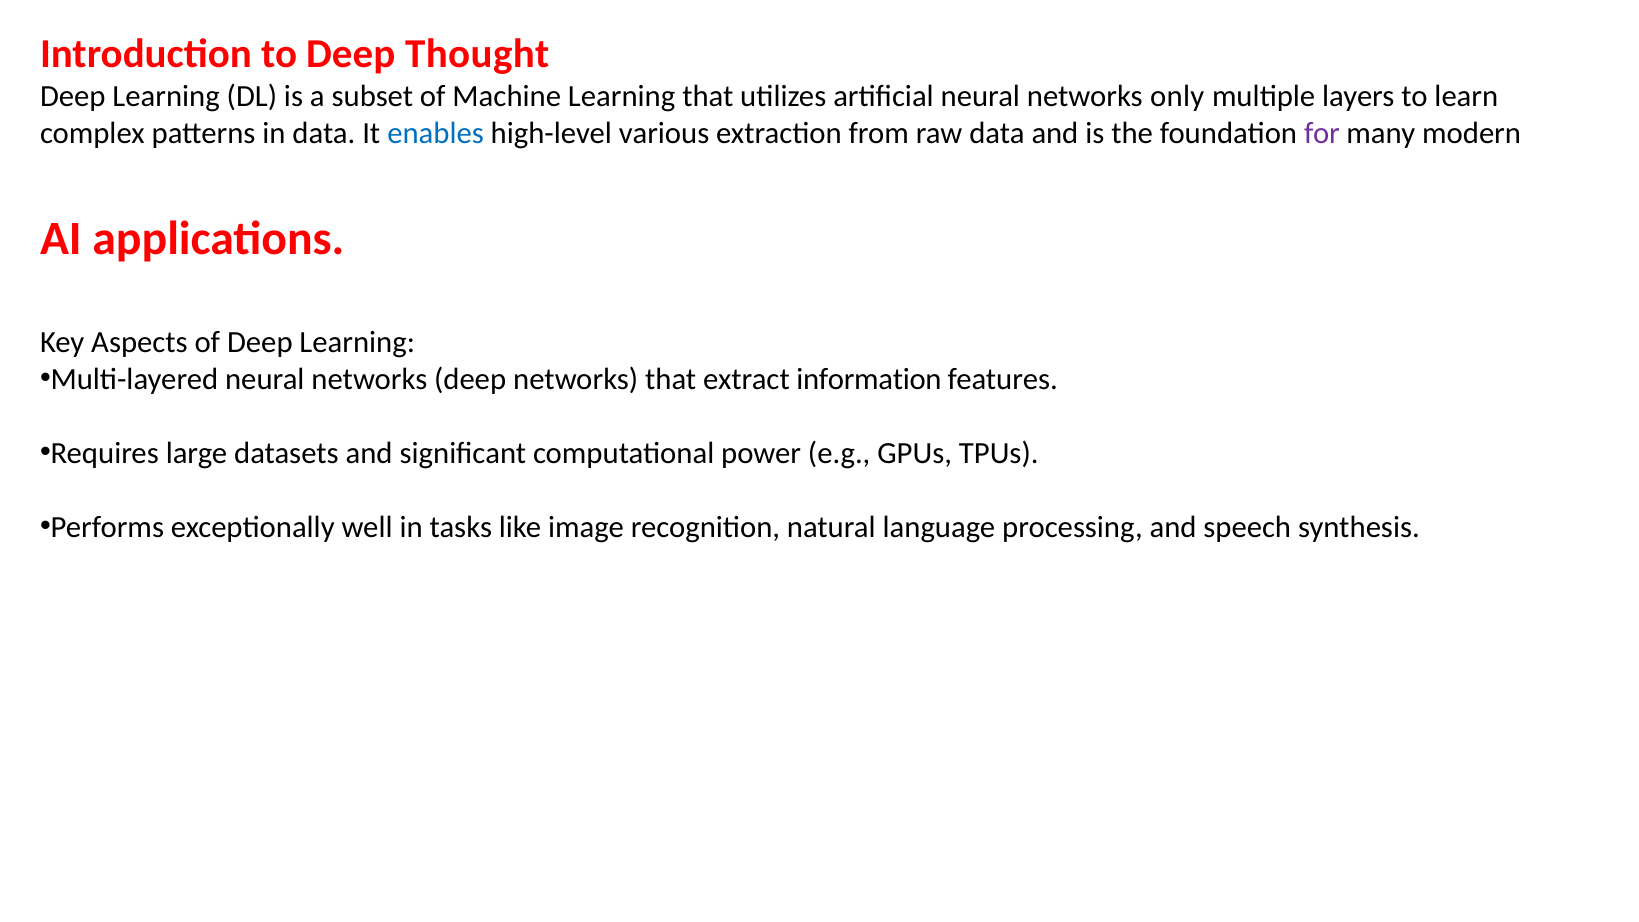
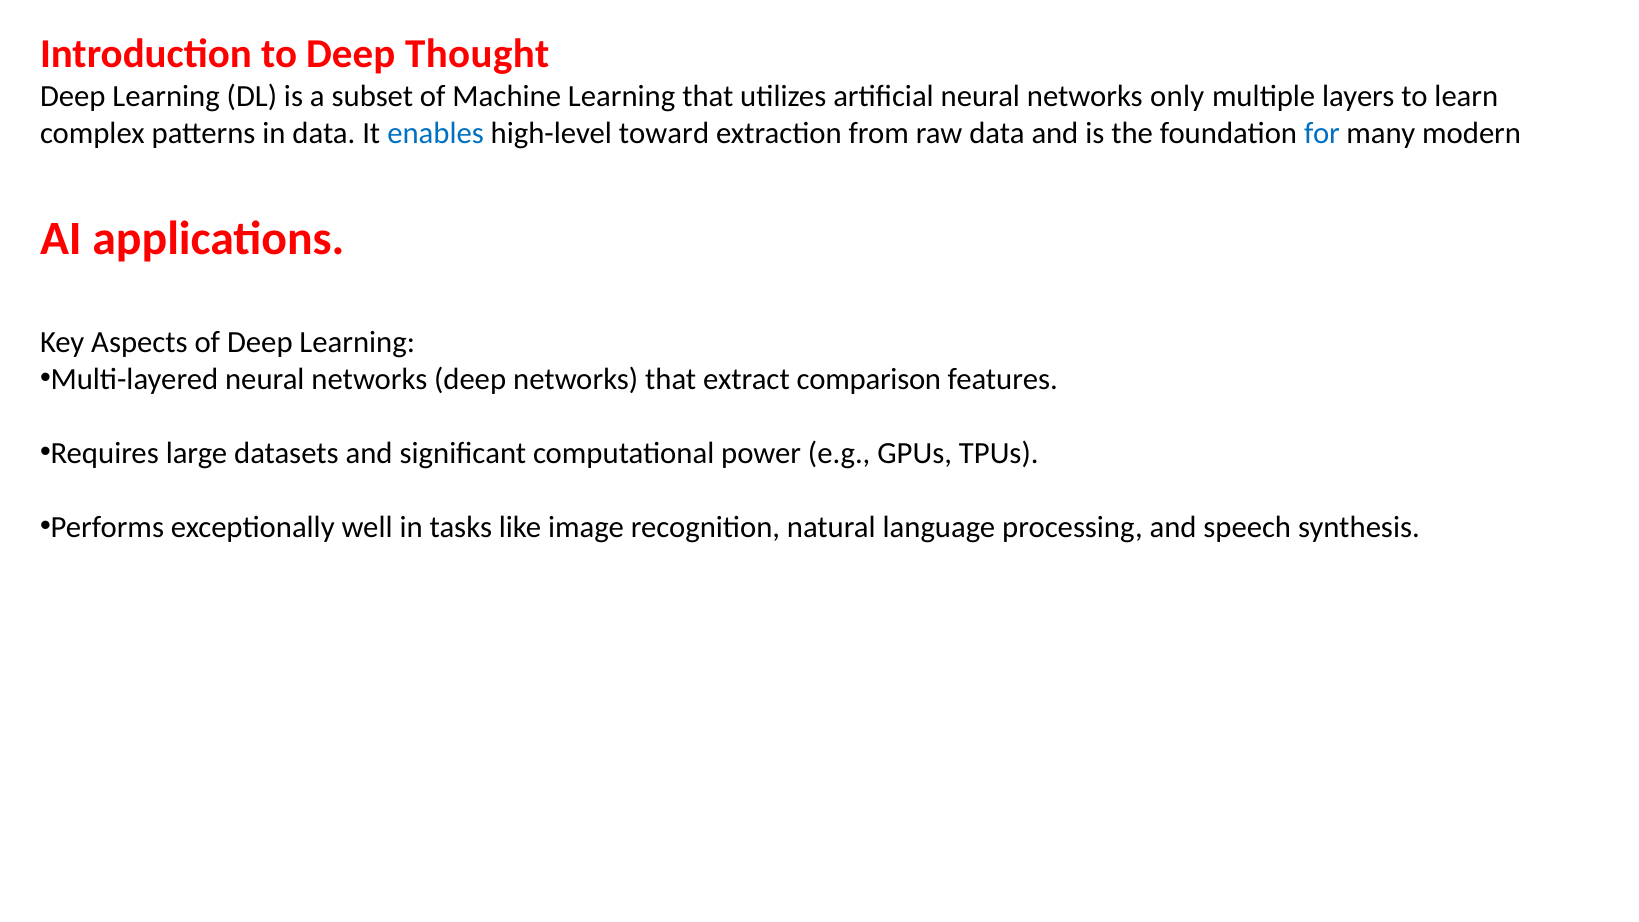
various: various -> toward (664, 133)
for colour: purple -> blue (1322, 133)
information: information -> comparison (869, 379)
